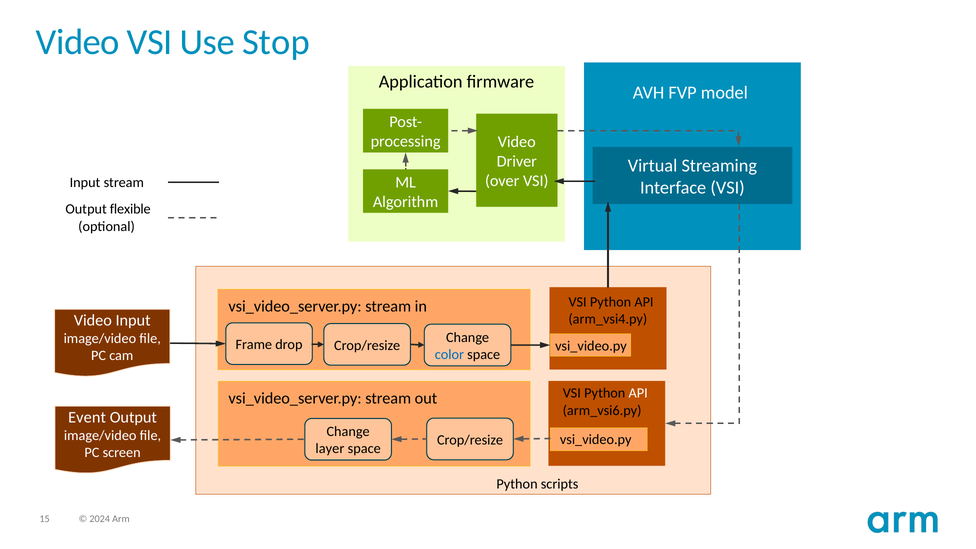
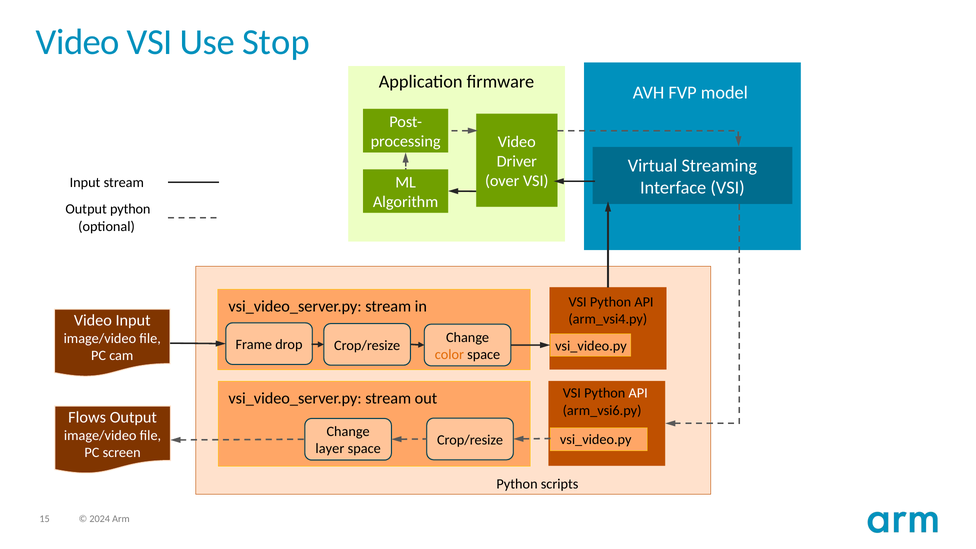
Output flexible: flexible -> python (130, 209)
color colour: blue -> orange (449, 355)
Event: Event -> Flows (87, 417)
